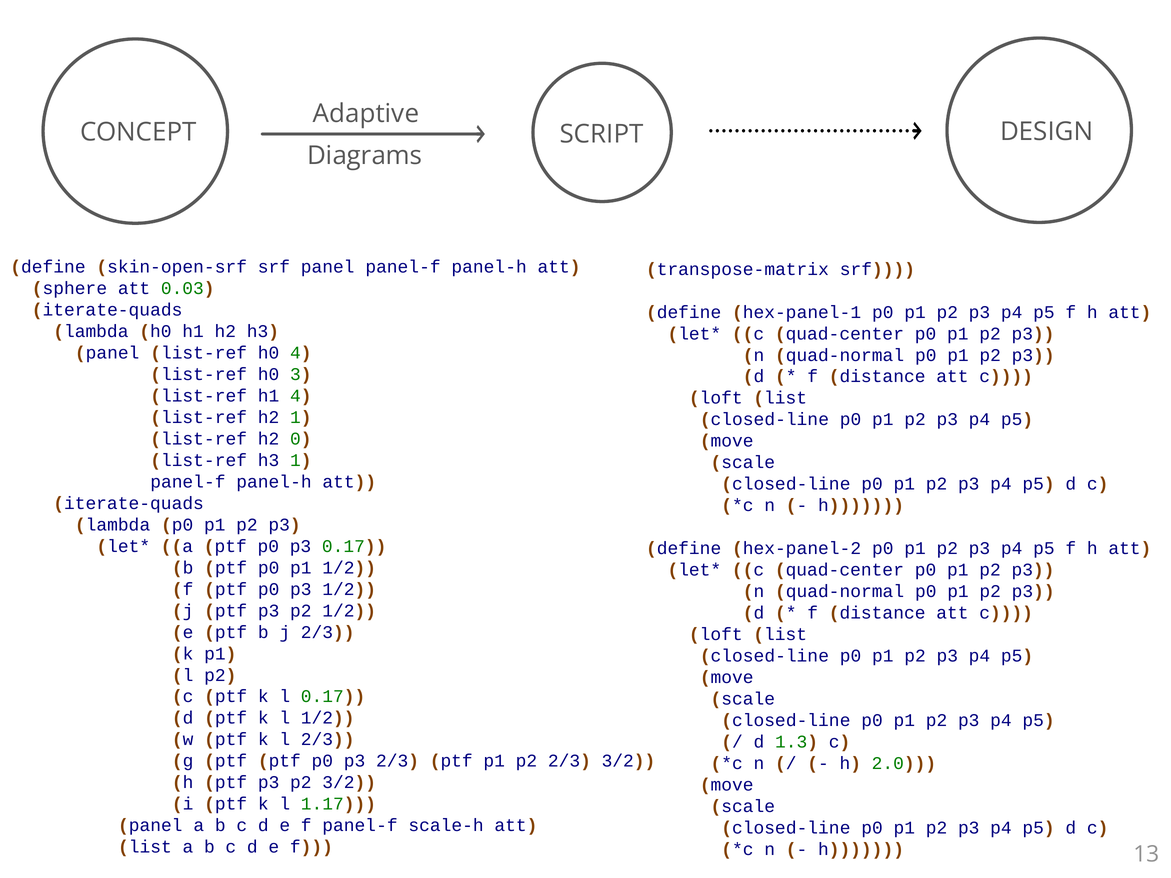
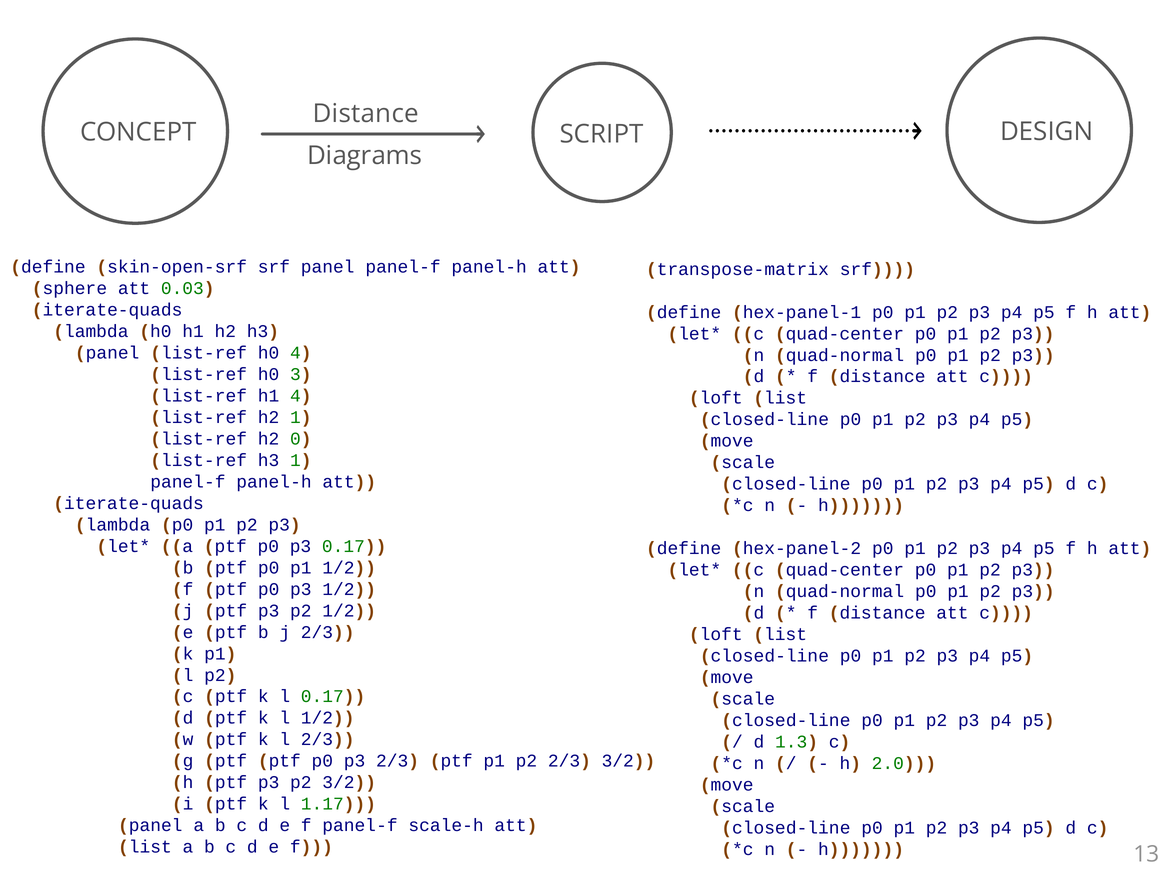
Adaptive: Adaptive -> Distance (366, 114)
